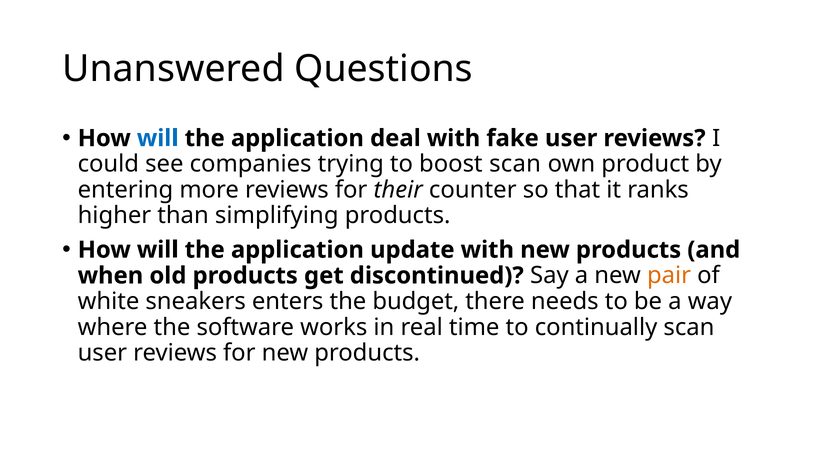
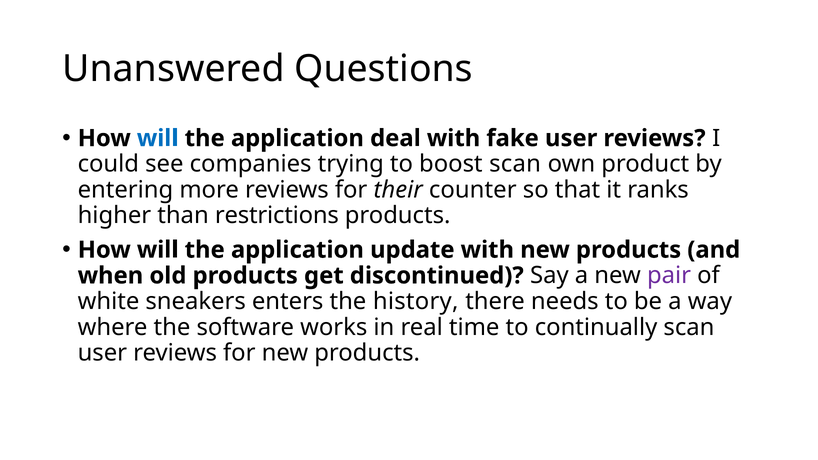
simplifying: simplifying -> restrictions (277, 216)
pair colour: orange -> purple (669, 276)
budget: budget -> history (416, 301)
